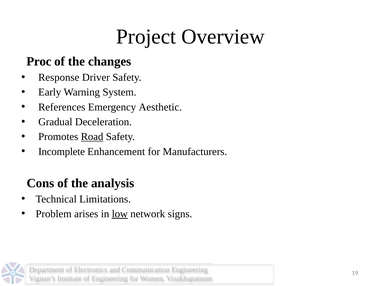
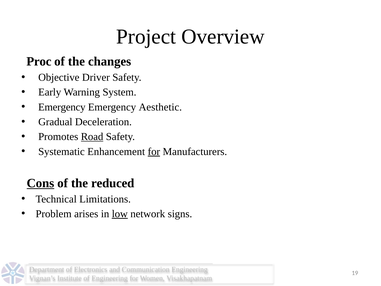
Response: Response -> Objective (59, 77)
References: References -> Emergency (62, 107)
Incomplete: Incomplete -> Systematic (62, 151)
for underline: none -> present (154, 151)
Cons underline: none -> present (40, 183)
analysis: analysis -> reduced (113, 183)
